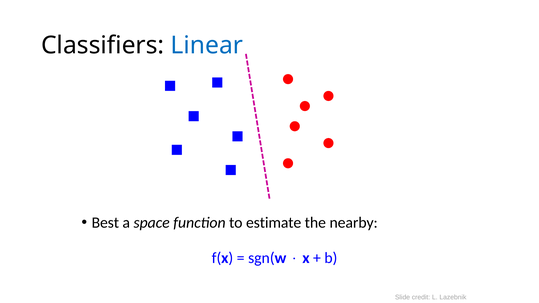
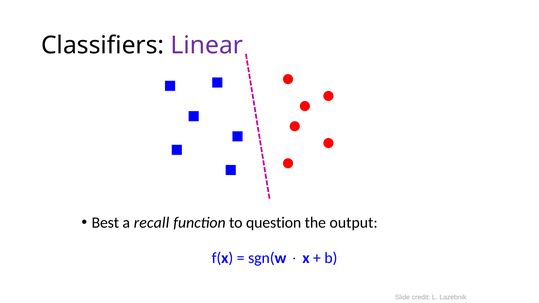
Linear colour: blue -> purple (207, 45)
space: space -> recall (152, 223)
estimate: estimate -> question (274, 223)
nearby: nearby -> output (354, 223)
